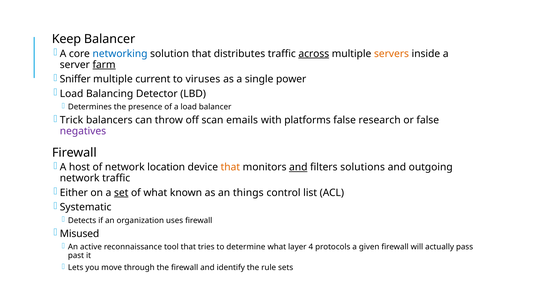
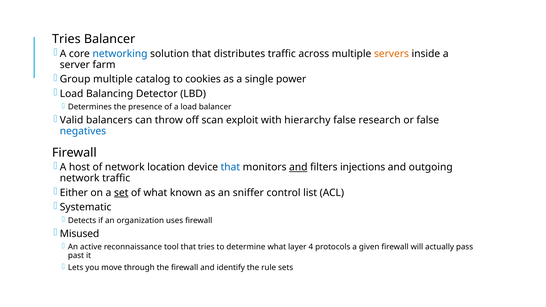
Keep: Keep -> Tries (66, 39)
across underline: present -> none (314, 54)
farm underline: present -> none (104, 65)
Sniffer: Sniffer -> Group (75, 79)
current: current -> catalog (153, 79)
viruses: viruses -> cookies (203, 79)
Trick: Trick -> Valid (72, 120)
emails: emails -> exploit (242, 120)
platforms: platforms -> hierarchy (307, 120)
negatives colour: purple -> blue (83, 131)
that colour: orange -> blue (230, 167)
solutions: solutions -> injections (363, 167)
things: things -> sniffer (248, 193)
